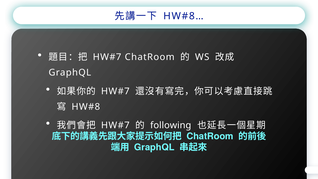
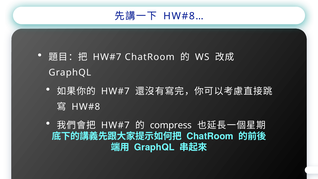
following: following -> compress (171, 125)
